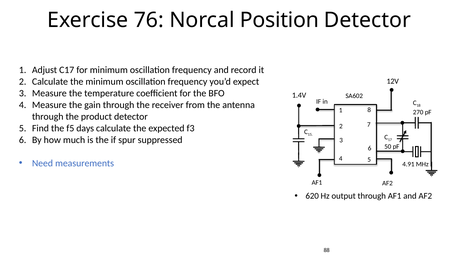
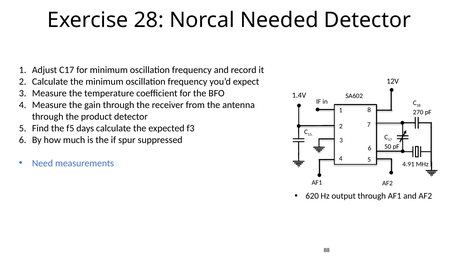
76: 76 -> 28 (149, 20)
Position: Position -> Needed (279, 20)
